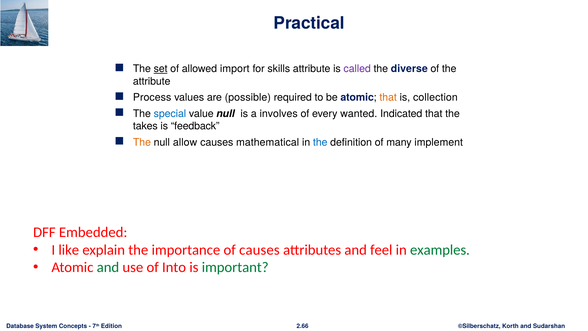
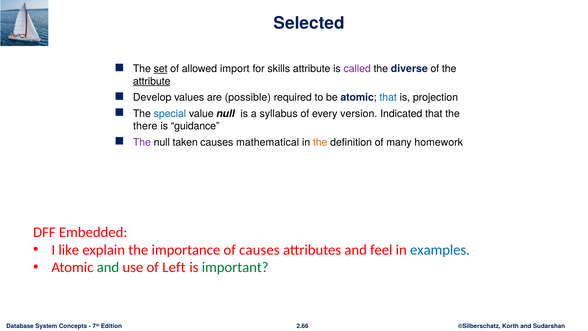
Practical: Practical -> Selected (309, 23)
attribute underline: none -> present (152, 81)
Process: Process -> Develop (152, 97)
that colour: orange -> blue (388, 97)
collection: collection -> projection (435, 97)
involves: involves -> syllabus (279, 113)
wanted: wanted -> version (359, 113)
takes: takes -> there (145, 126)
feedback: feedback -> guidance (195, 126)
The colour: orange -> purple (142, 142)
allow: allow -> taken (185, 142)
the colour: blue -> orange (320, 142)
implement: implement -> homework (439, 142)
examples colour: green -> blue (440, 250)
Into: Into -> Left (174, 267)
